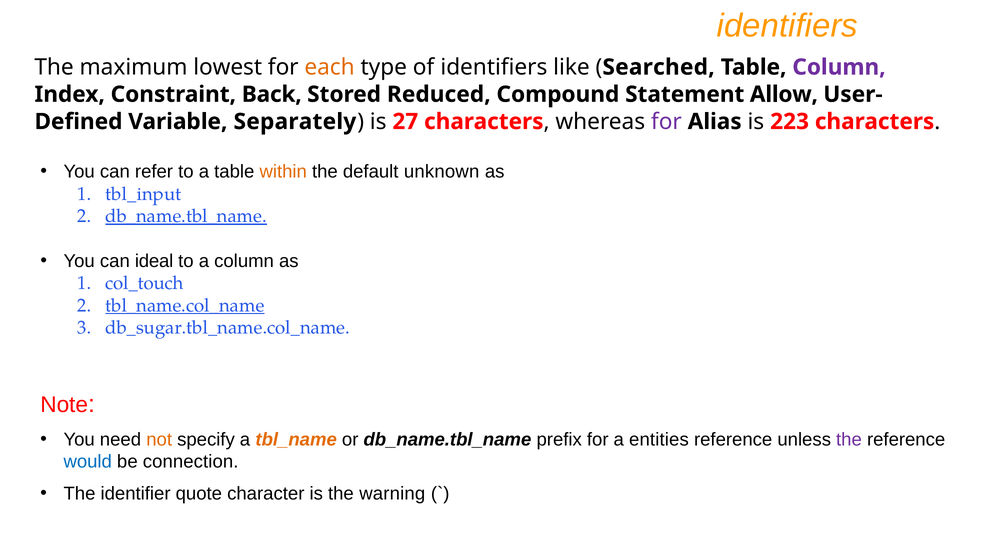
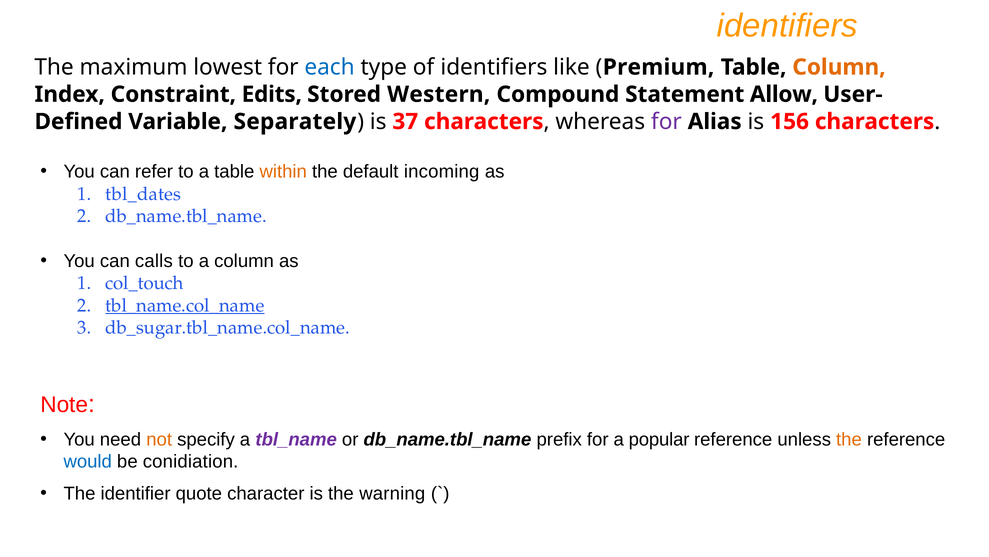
each colour: orange -> blue (330, 67)
Searched: Searched -> Premium (659, 67)
Column colour: purple -> orange (839, 67)
Back: Back -> Edits (272, 94)
Reduced: Reduced -> Western (439, 94)
27: 27 -> 37 (405, 121)
223: 223 -> 156 (790, 121)
unknown: unknown -> incoming (442, 172)
tbl_input: tbl_input -> tbl_dates (143, 194)
db_name.tbl_name underline: present -> none (186, 216)
ideal: ideal -> calls (154, 261)
tbl_name colour: orange -> purple (296, 439)
entities: entities -> popular (659, 439)
the colour: purple -> orange (849, 439)
connection: connection -> conidiation (191, 461)
